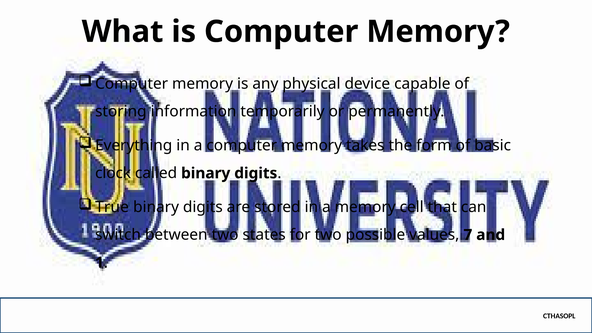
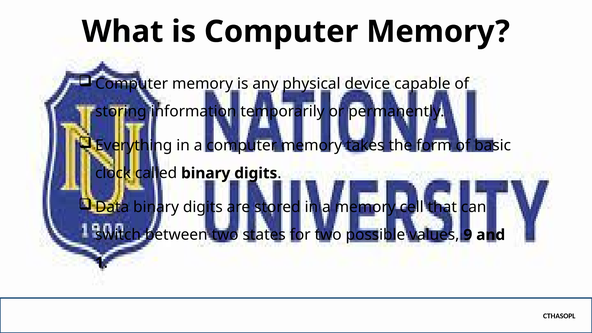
True: True -> Data (112, 207)
7: 7 -> 9 (468, 235)
